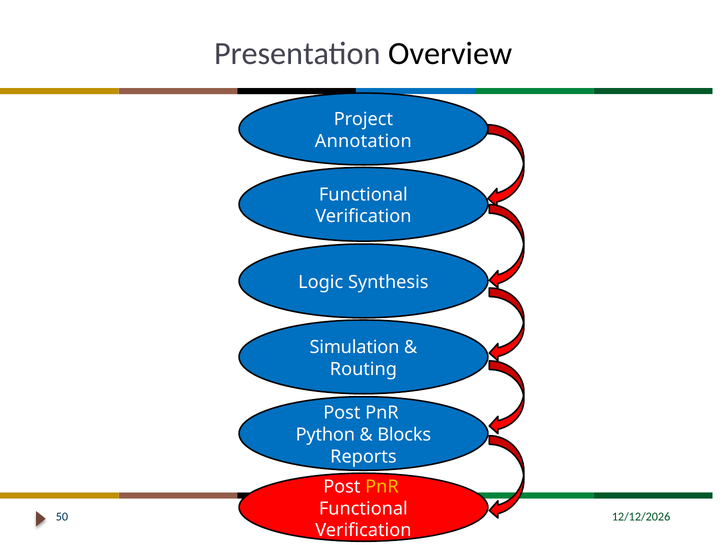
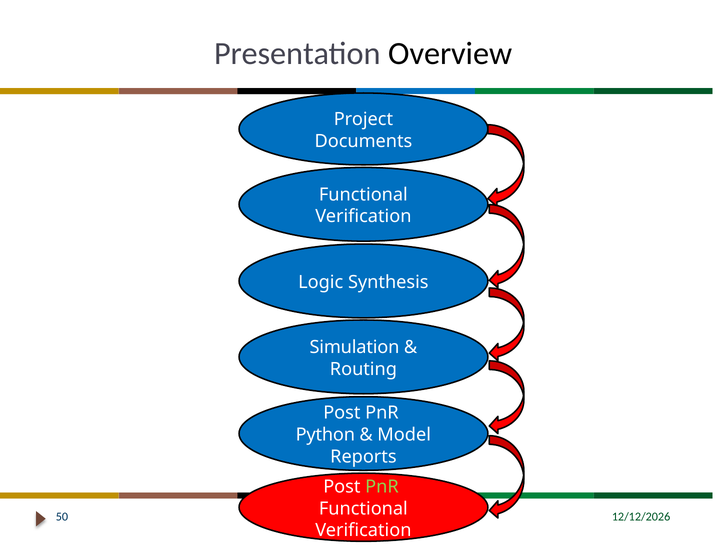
Annotation: Annotation -> Documents (363, 141)
Blocks: Blocks -> Model (404, 435)
PnR colour: yellow -> light green (382, 487)
